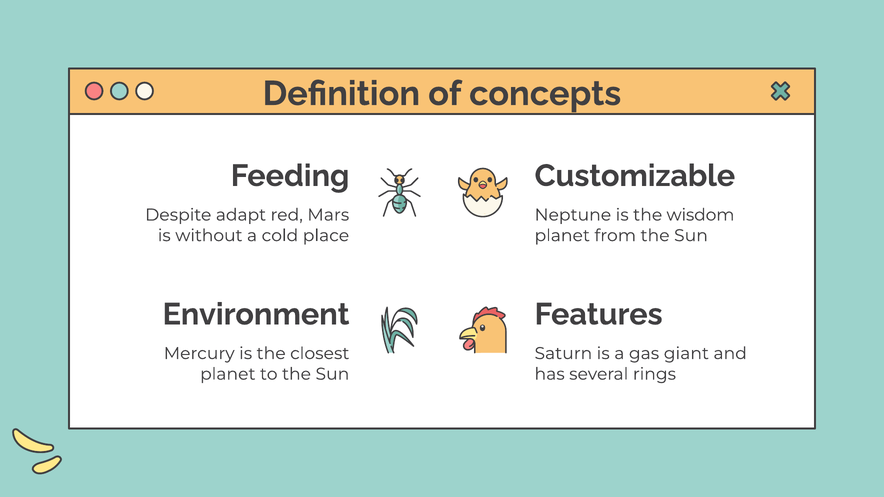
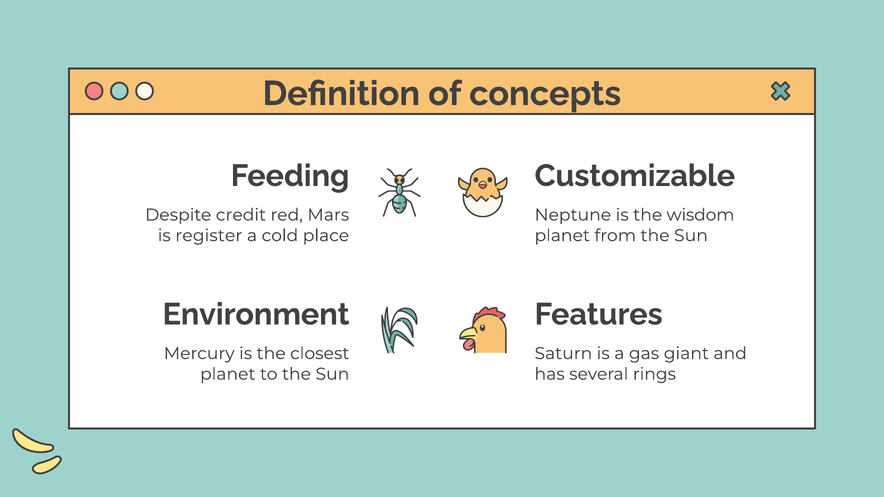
adapt: adapt -> credit (241, 215)
without: without -> register (209, 236)
